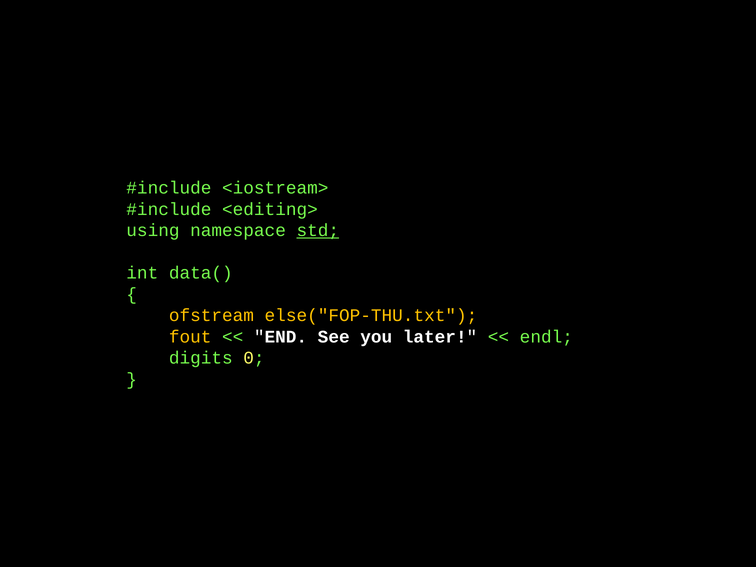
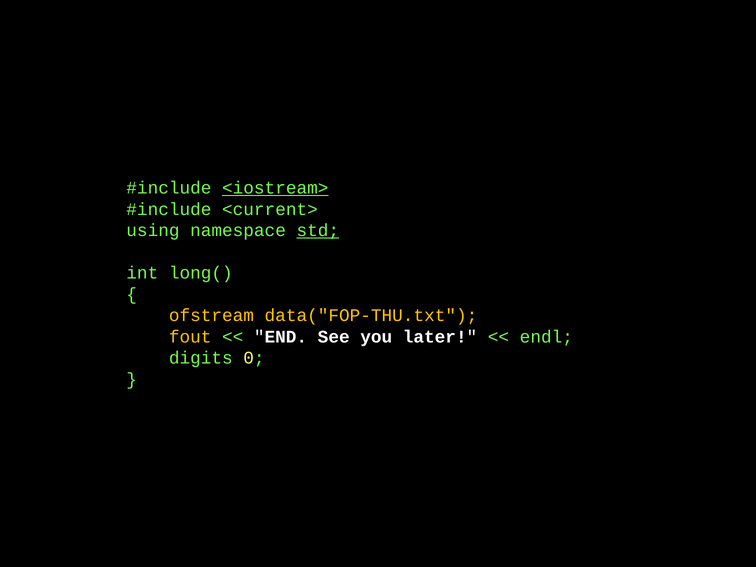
<iostream> underline: none -> present (275, 188)
<editing>: <editing> -> <current> (270, 209)
data(: data( -> long( (201, 273)
else("FOP-THU.txt: else("FOP-THU.txt -> data("FOP-THU.txt (371, 316)
